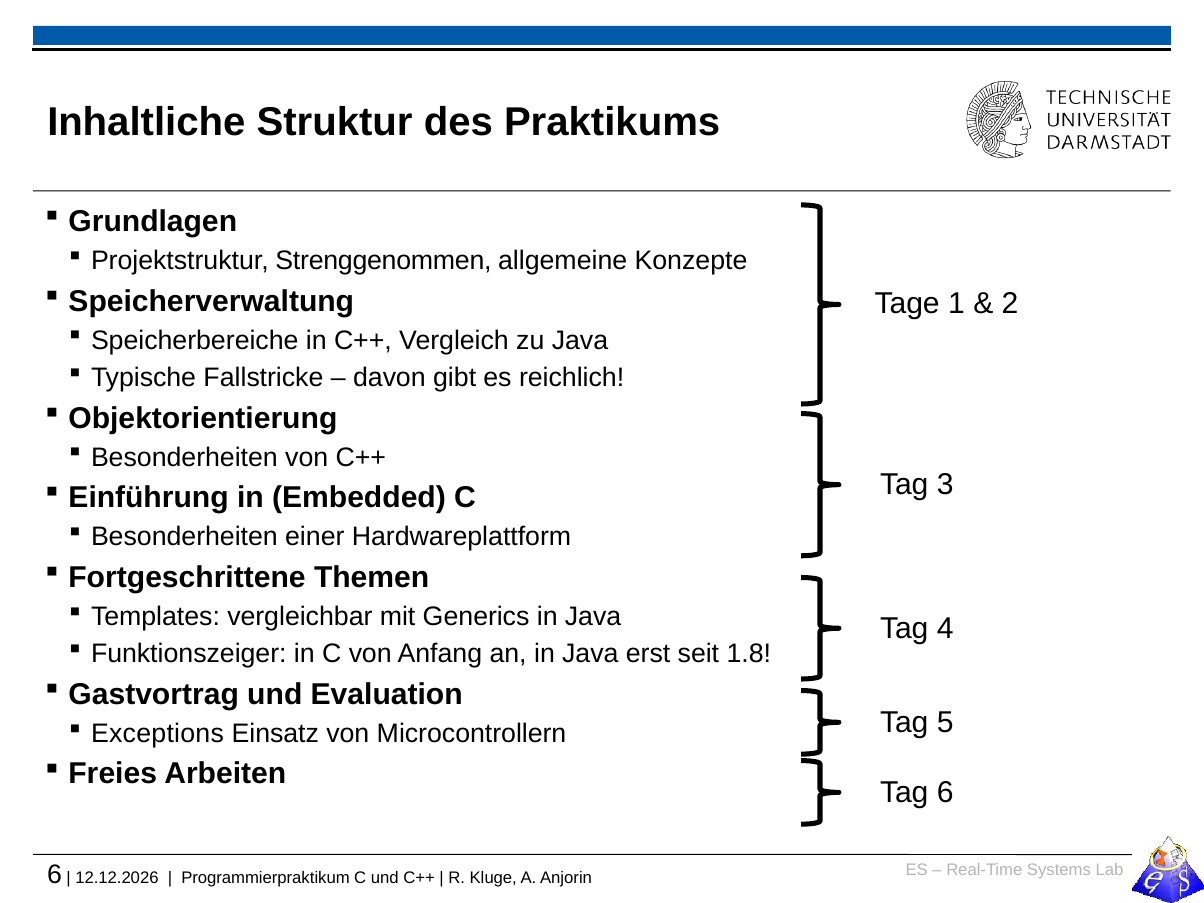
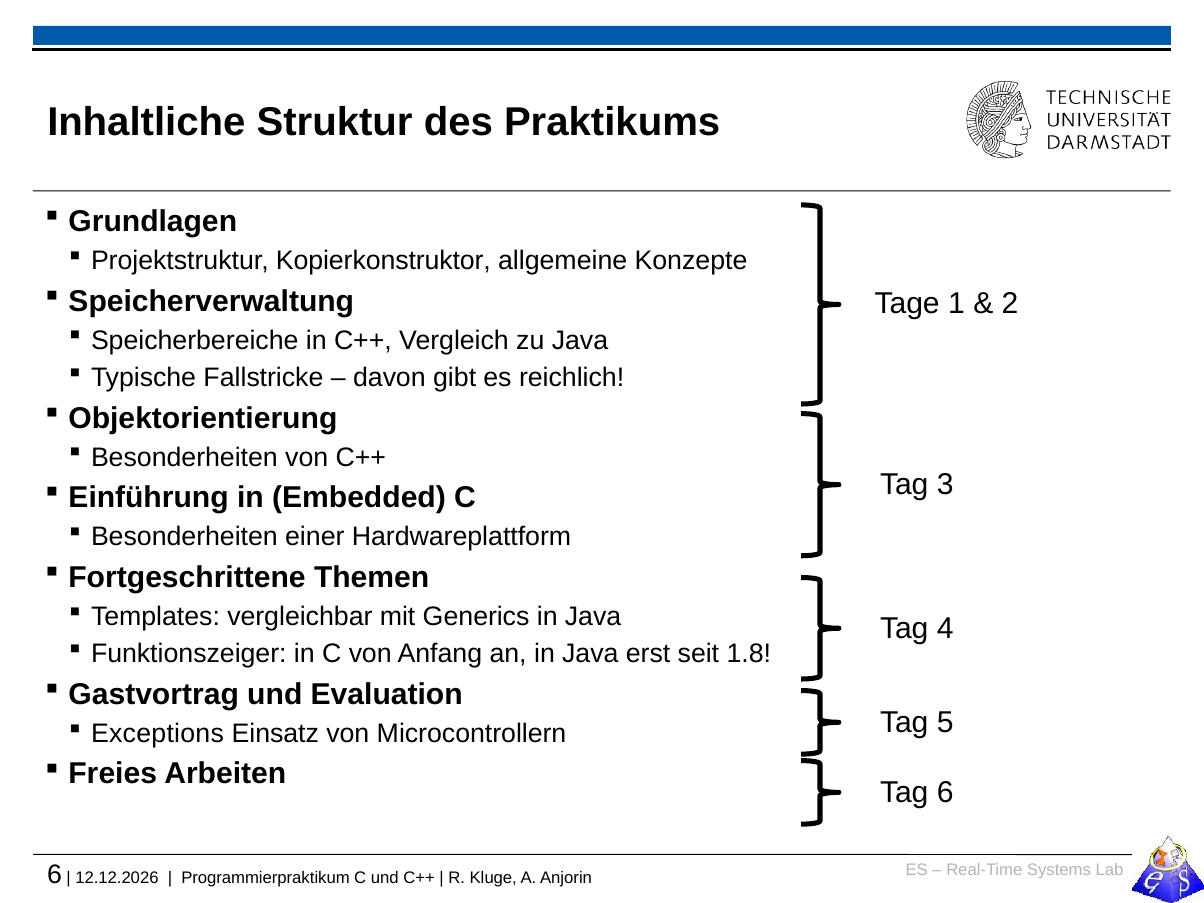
Strenggenommen: Strenggenommen -> Kopierkonstruktor (383, 261)
